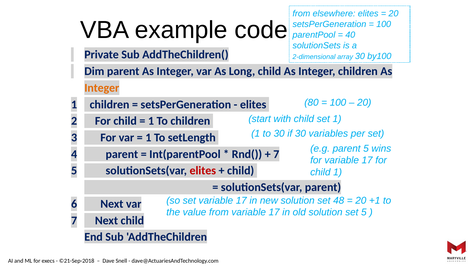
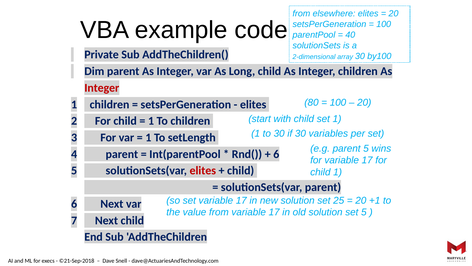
Integer colour: orange -> red (102, 88)
7: 7 -> 6 (276, 154)
48: 48 -> 25 (339, 200)
